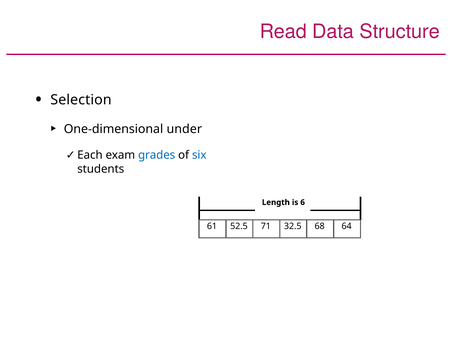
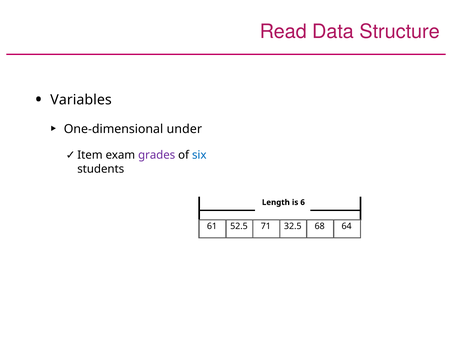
Selection: Selection -> Variables (81, 100)
Each: Each -> Item (90, 155)
grades colour: blue -> purple (157, 155)
